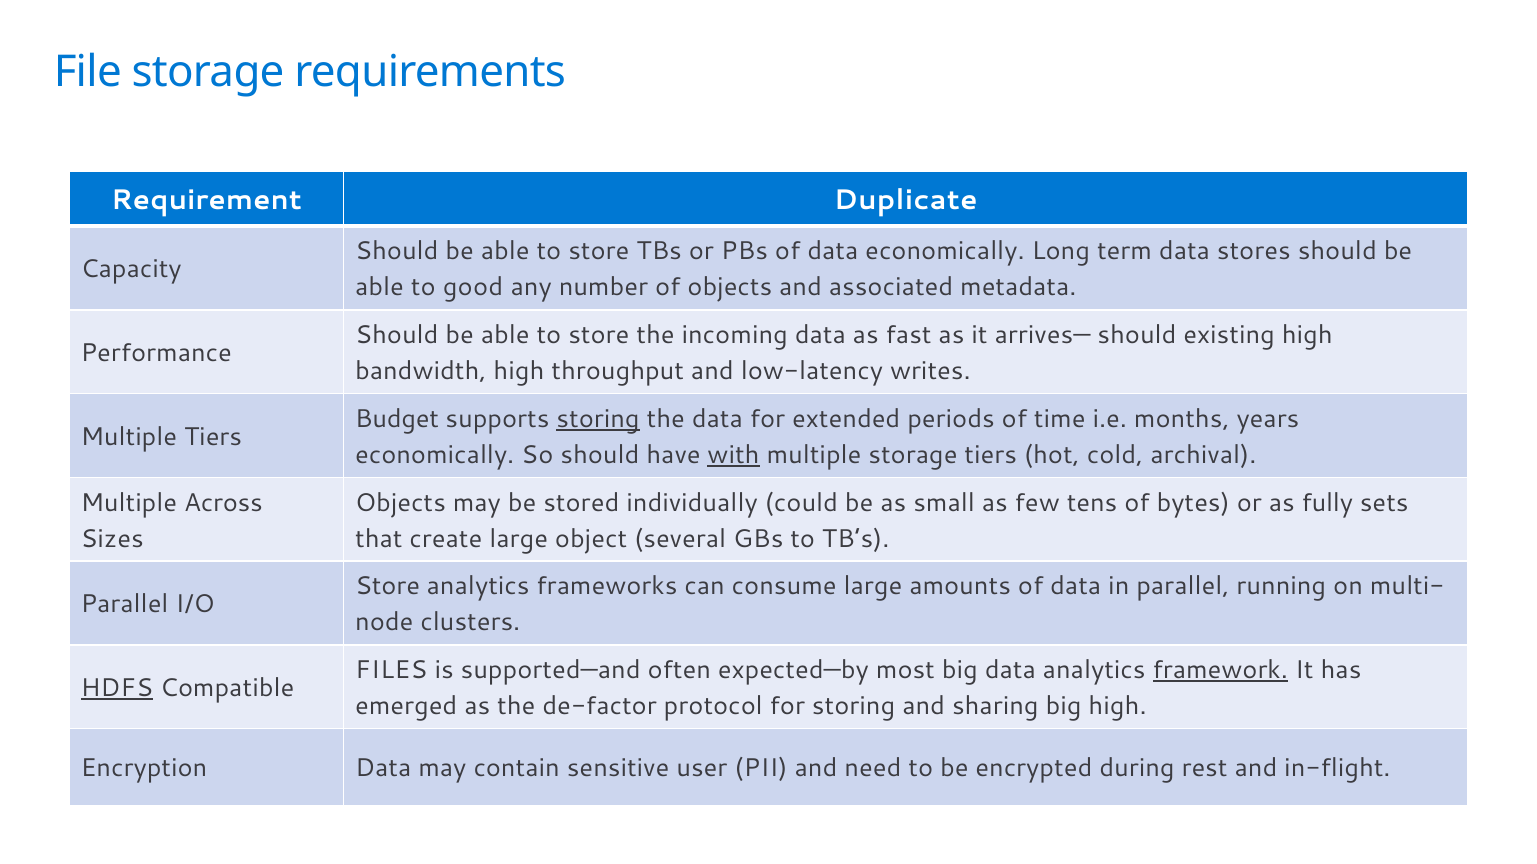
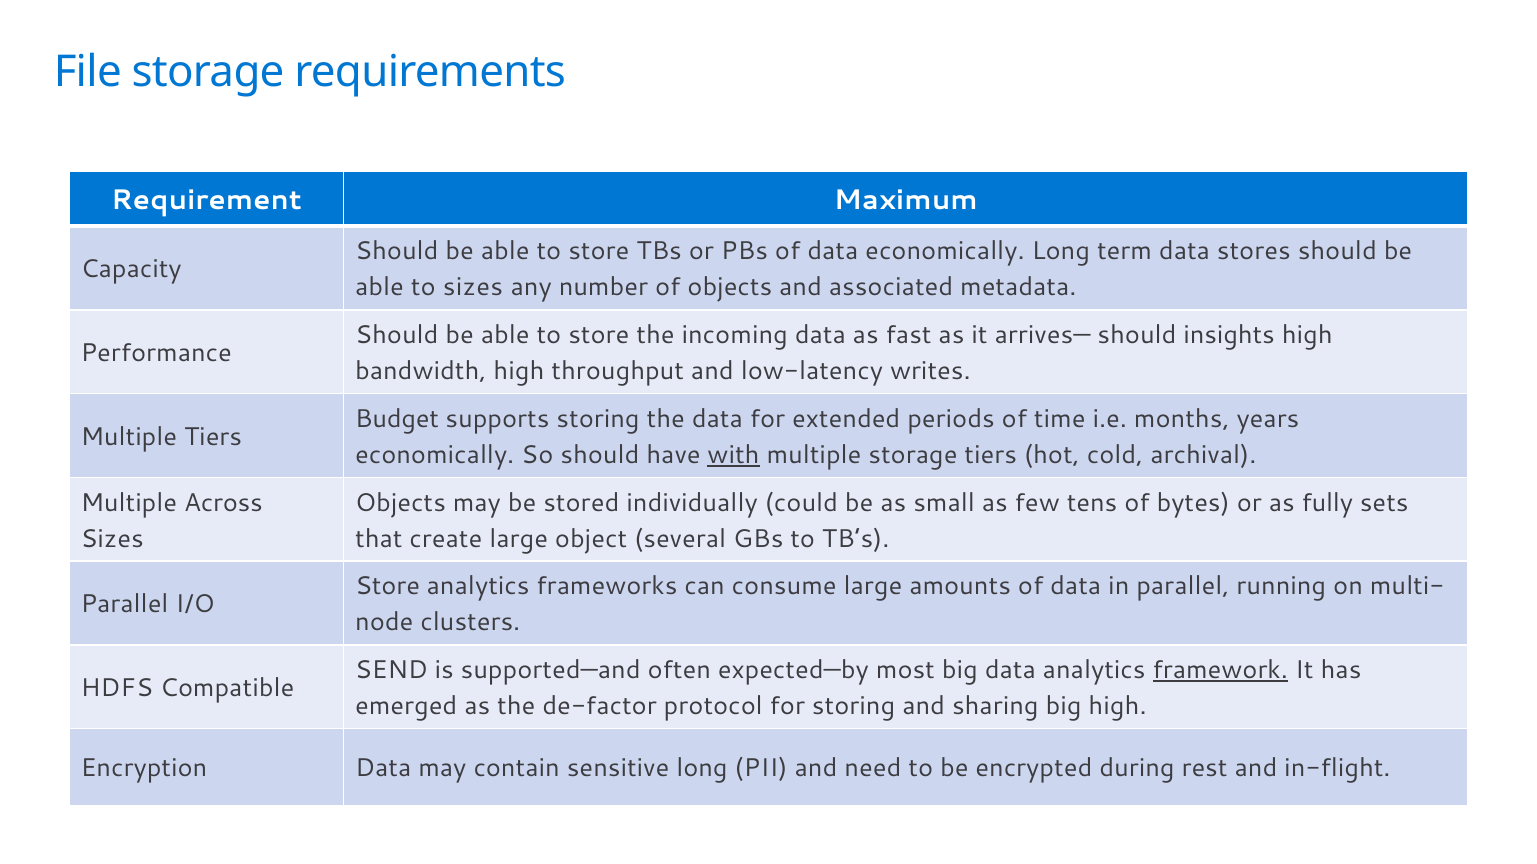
Duplicate: Duplicate -> Maximum (906, 200)
to good: good -> sizes (473, 288)
existing: existing -> insights (1229, 335)
storing underline: present -> none (598, 419)
FILES: FILES -> SEND (392, 671)
HDFS underline: present -> none (117, 689)
sensitive user: user -> long (702, 769)
